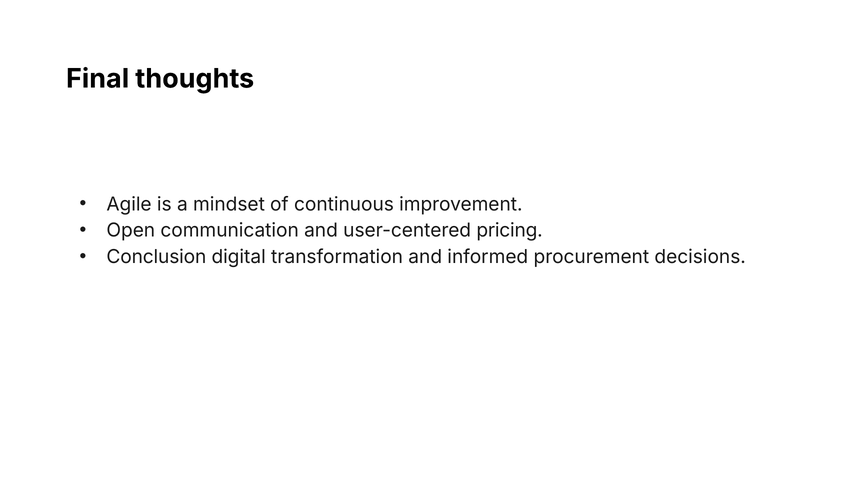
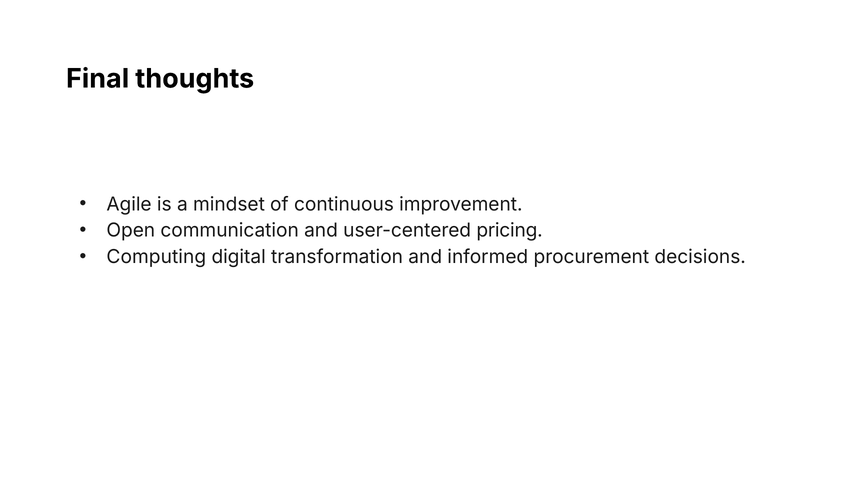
Conclusion: Conclusion -> Computing (156, 257)
